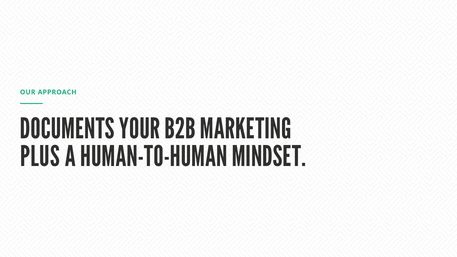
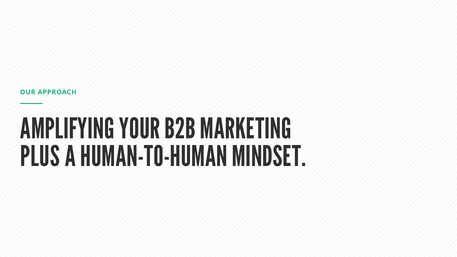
DOCUMENTS: DOCUMENTS -> AMPLIFYING (67, 129)
